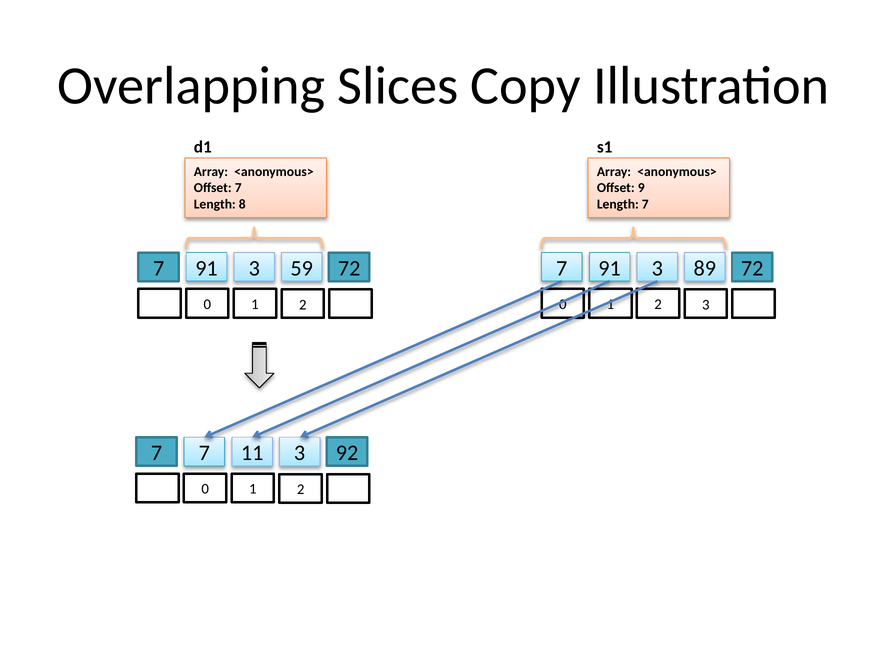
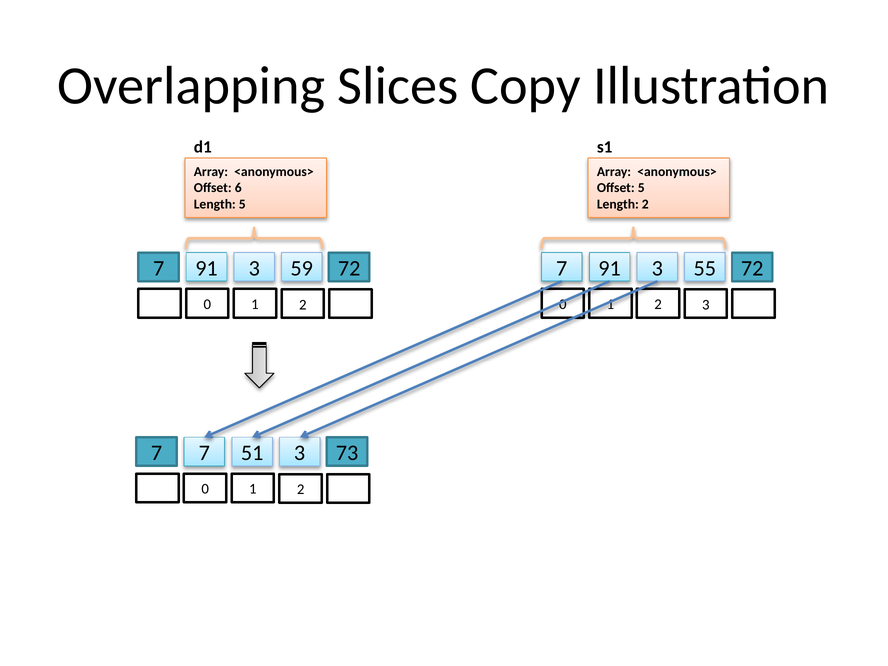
Offset 7: 7 -> 6 (238, 188)
Offset 9: 9 -> 5 (641, 188)
Length 8: 8 -> 5 (242, 204)
Length 7: 7 -> 2 (645, 204)
89: 89 -> 55 (705, 268)
11: 11 -> 51 (252, 453)
92: 92 -> 73 (347, 453)
